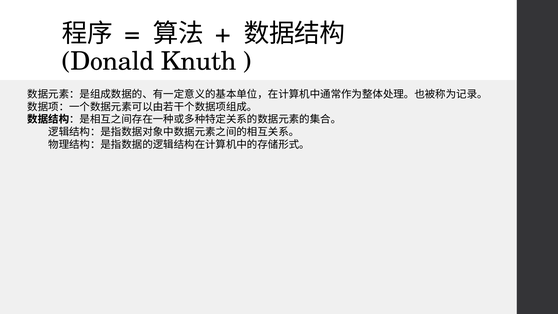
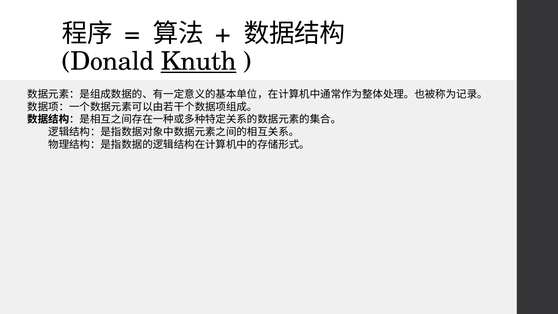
Knuth underline: none -> present (199, 61)
